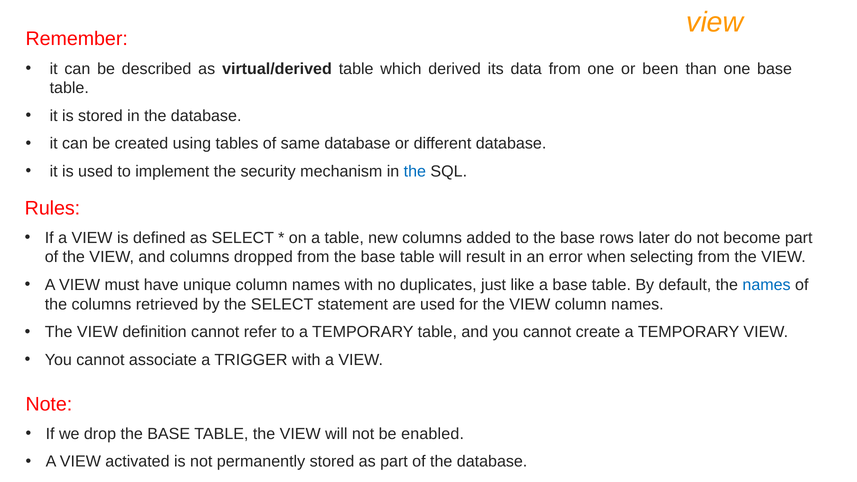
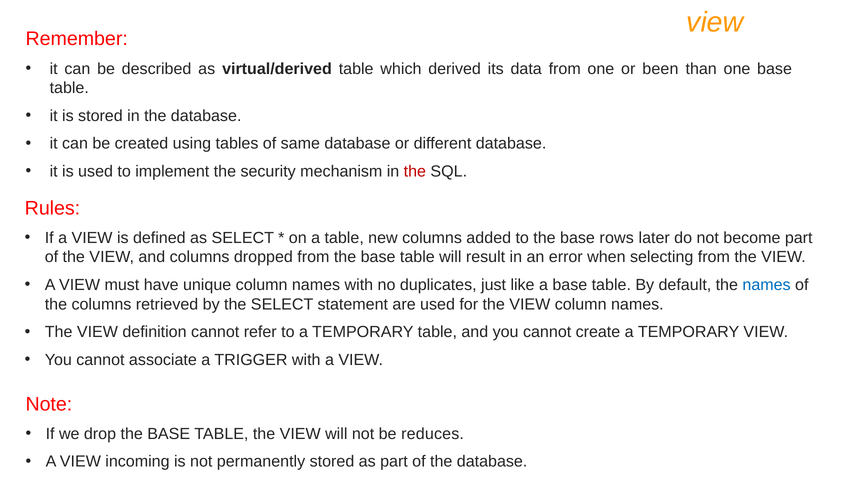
the colour: blue -> red (415, 172)
enabled: enabled -> reduces (433, 434)
activated: activated -> incoming (137, 462)
